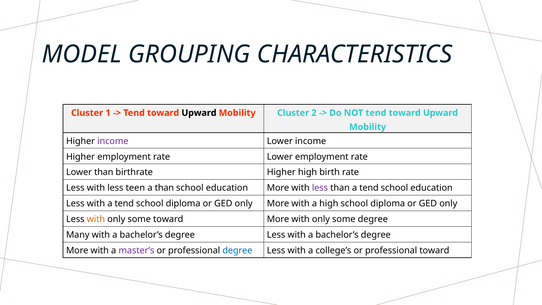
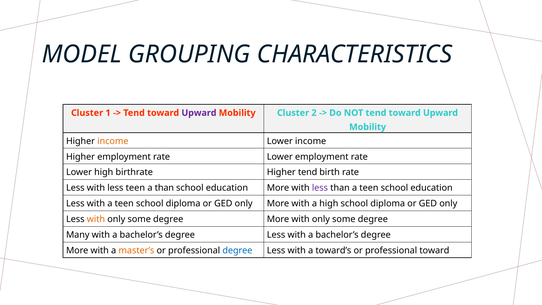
Upward colour: black -> purple (199, 113)
income colour: purple -> orange (113, 141)
Lower than: than -> high (104, 172)
Higher high: high -> tend (308, 172)
than a tend: tend -> teen (369, 188)
with a tend: tend -> teen (124, 204)
toward: toward -> degree (168, 219)
master’s colour: purple -> orange (136, 250)
college’s: college’s -> toward’s (333, 250)
